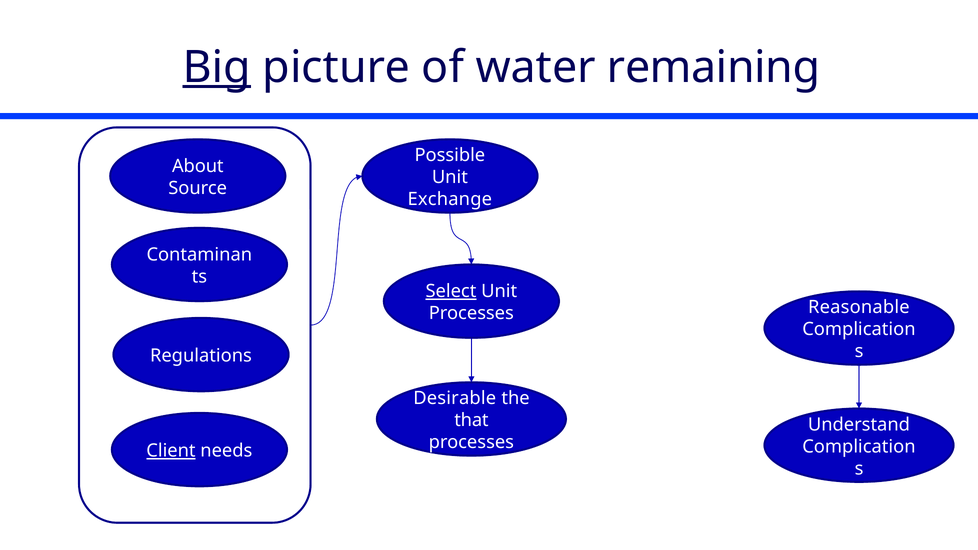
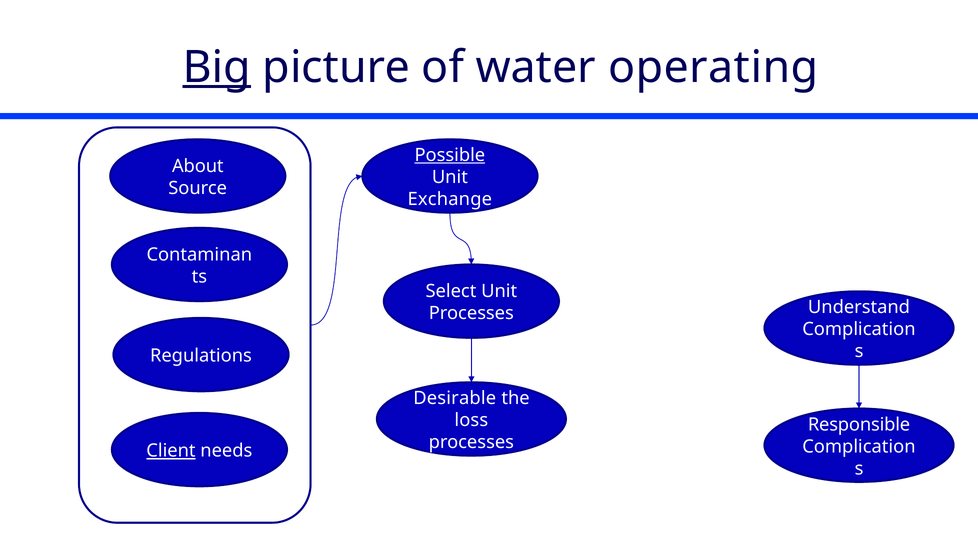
remaining: remaining -> operating (713, 67)
Possible underline: none -> present (450, 155)
Select underline: present -> none (451, 291)
Reasonable: Reasonable -> Understand (859, 307)
that: that -> loss (471, 420)
Understand: Understand -> Responsible (859, 425)
